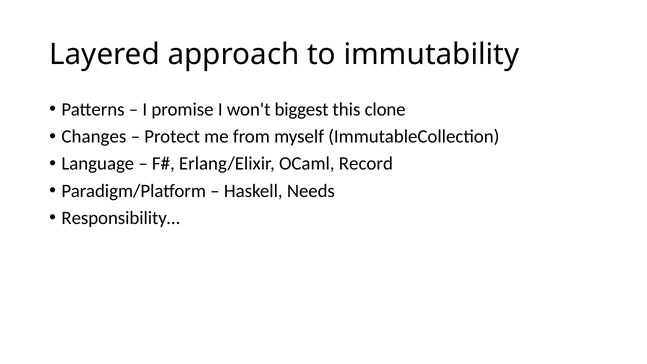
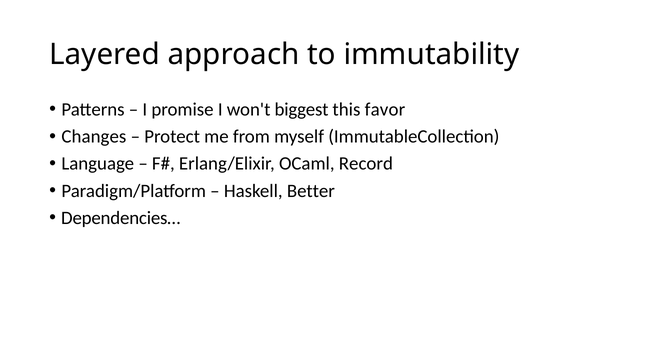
clone: clone -> favor (385, 109)
Needs: Needs -> Better (311, 191)
Responsibility…: Responsibility… -> Dependencies… (121, 218)
